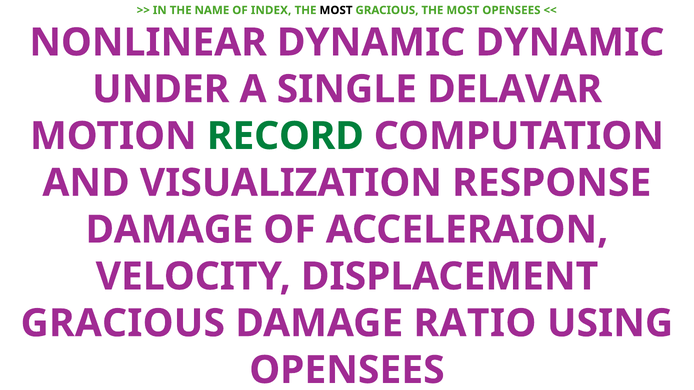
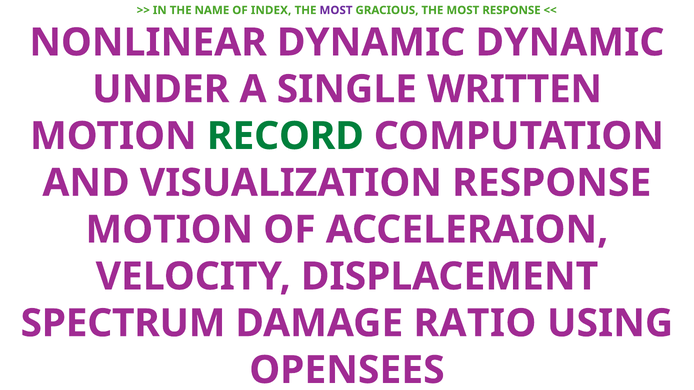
MOST colour: black -> purple (336, 10)
MOST OPENSEES: OPENSEES -> RESPONSE (511, 10)
SINGLE DELAVAR: DELAVAR -> WRITTEN (515, 89)
DAMAGE: DAMAGE -> MOTION (169, 230)
GRACIOUS: GRACIOUS -> SPECTRUM (123, 324)
